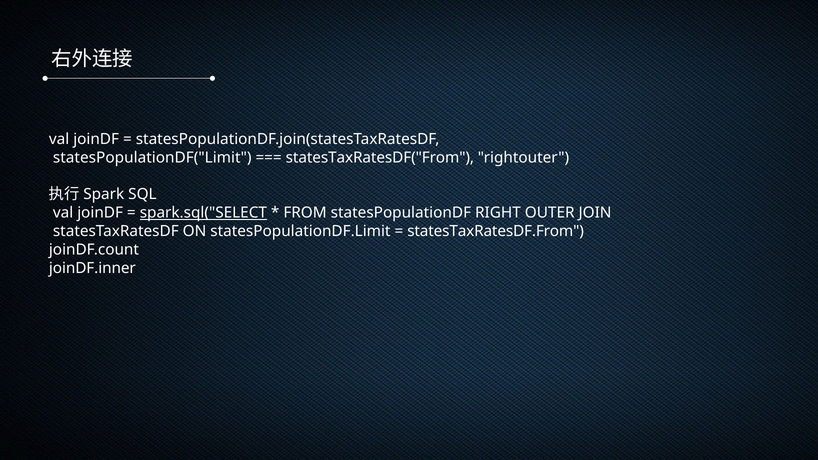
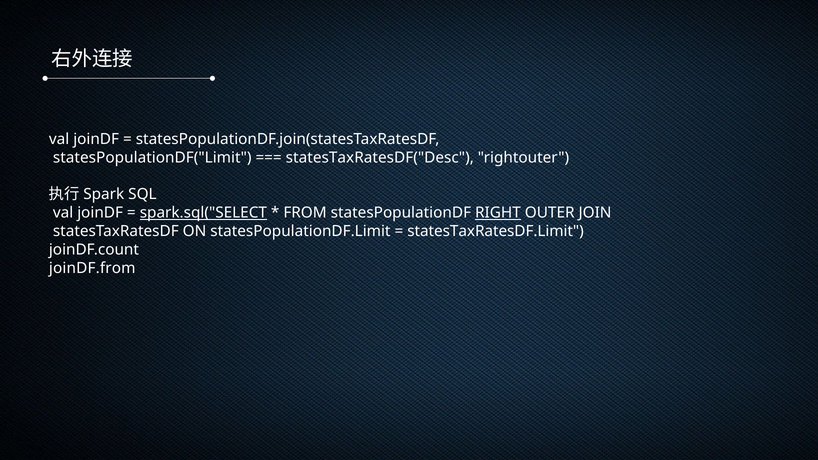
statesTaxRatesDF("From: statesTaxRatesDF("From -> statesTaxRatesDF("Desc (380, 158)
RIGHT underline: none -> present (498, 213)
statesTaxRatesDF.From: statesTaxRatesDF.From -> statesTaxRatesDF.Limit (496, 231)
joinDF.inner: joinDF.inner -> joinDF.from (92, 268)
